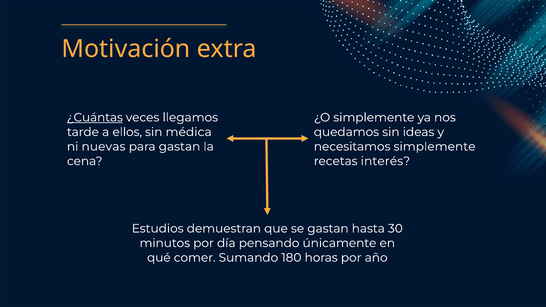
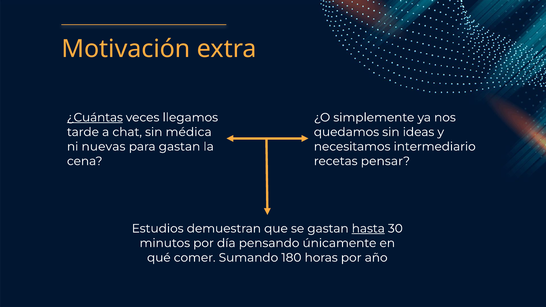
ellos: ellos -> chat (127, 132)
necesitamos simplemente: simplemente -> intermediario (435, 147)
interés: interés -> pensar (385, 161)
hasta underline: none -> present (368, 229)
